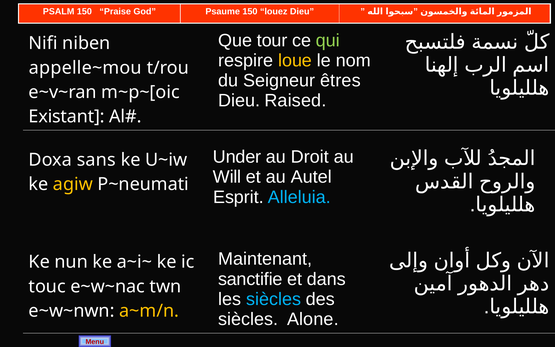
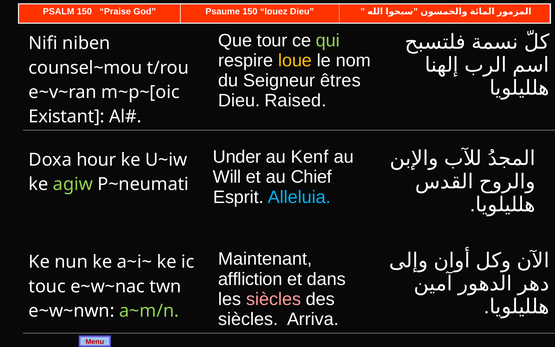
appelle~mou: appelle~mou -> counsel~mou (85, 68)
Droit: Droit -> Kenf (310, 157)
sans: sans -> hour (96, 160)
Autel: Autel -> Chief (311, 177)
agiw colour: yellow -> light green (73, 184)
sanctifie: sanctifie -> affliction (250, 279)
siècles colour: light blue -> pink (274, 299)
a~m/n colour: yellow -> light green (149, 311)
Alone: Alone -> Arriva (313, 319)
